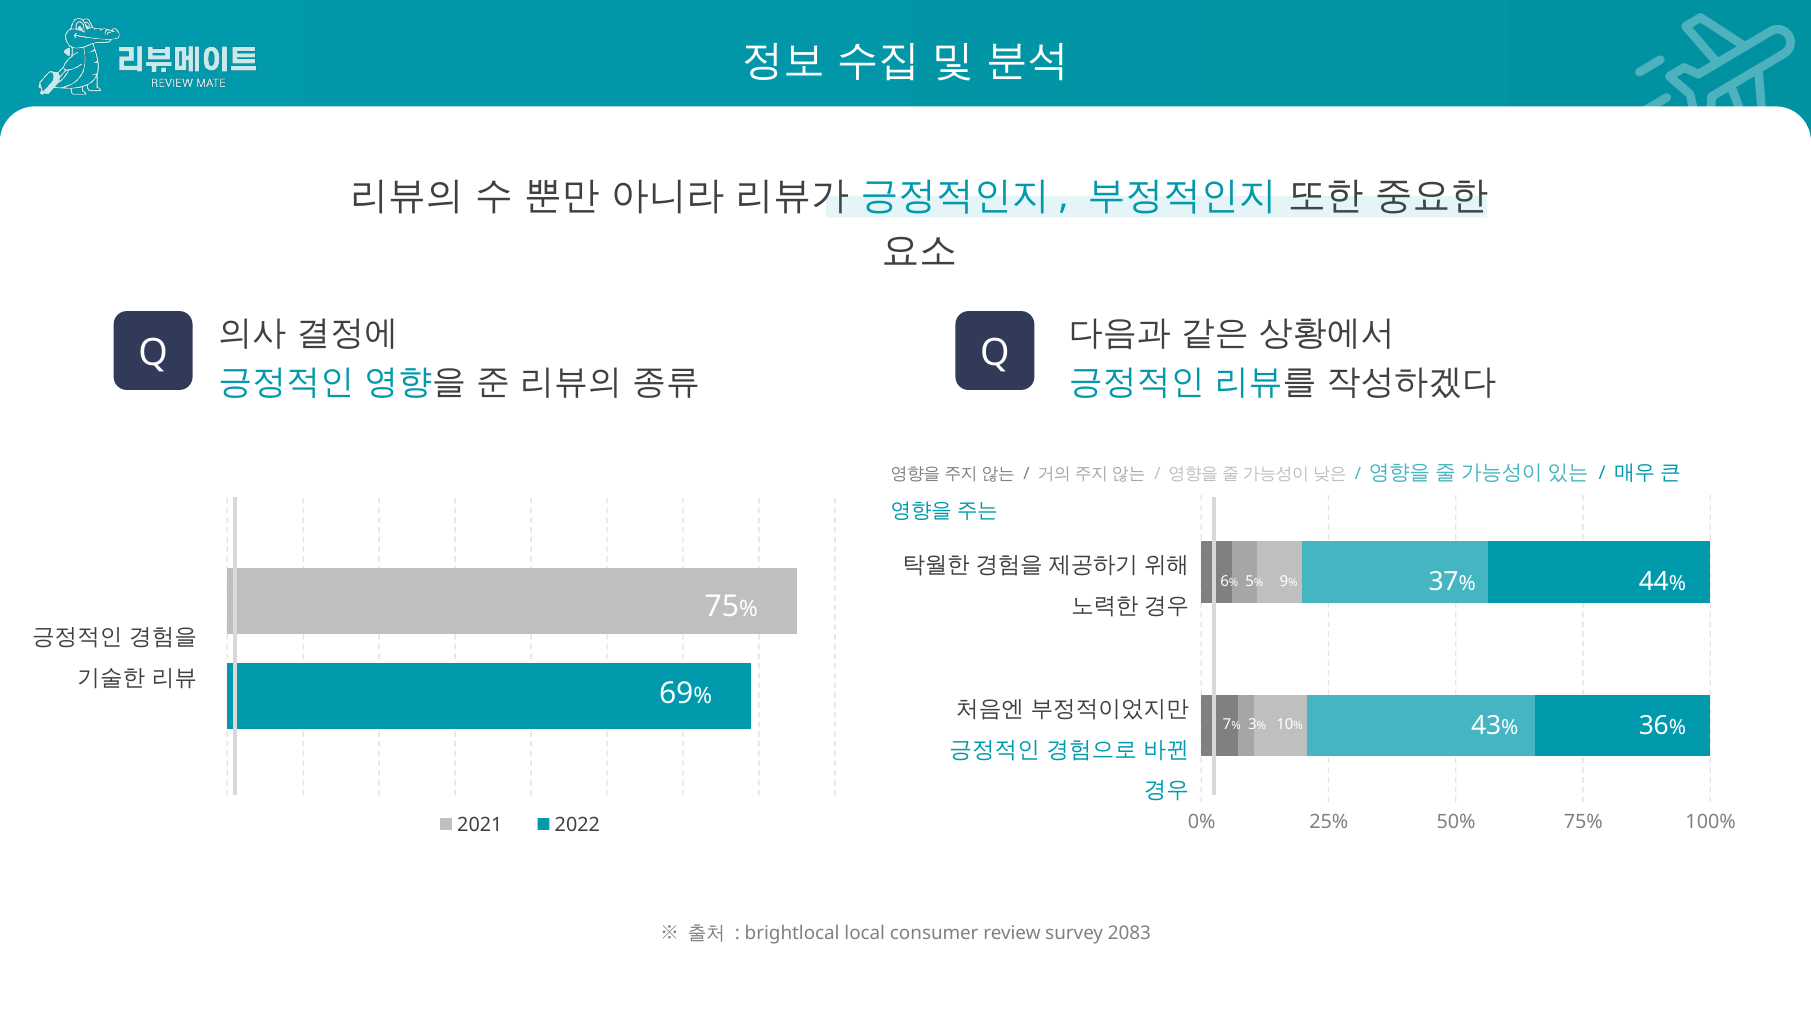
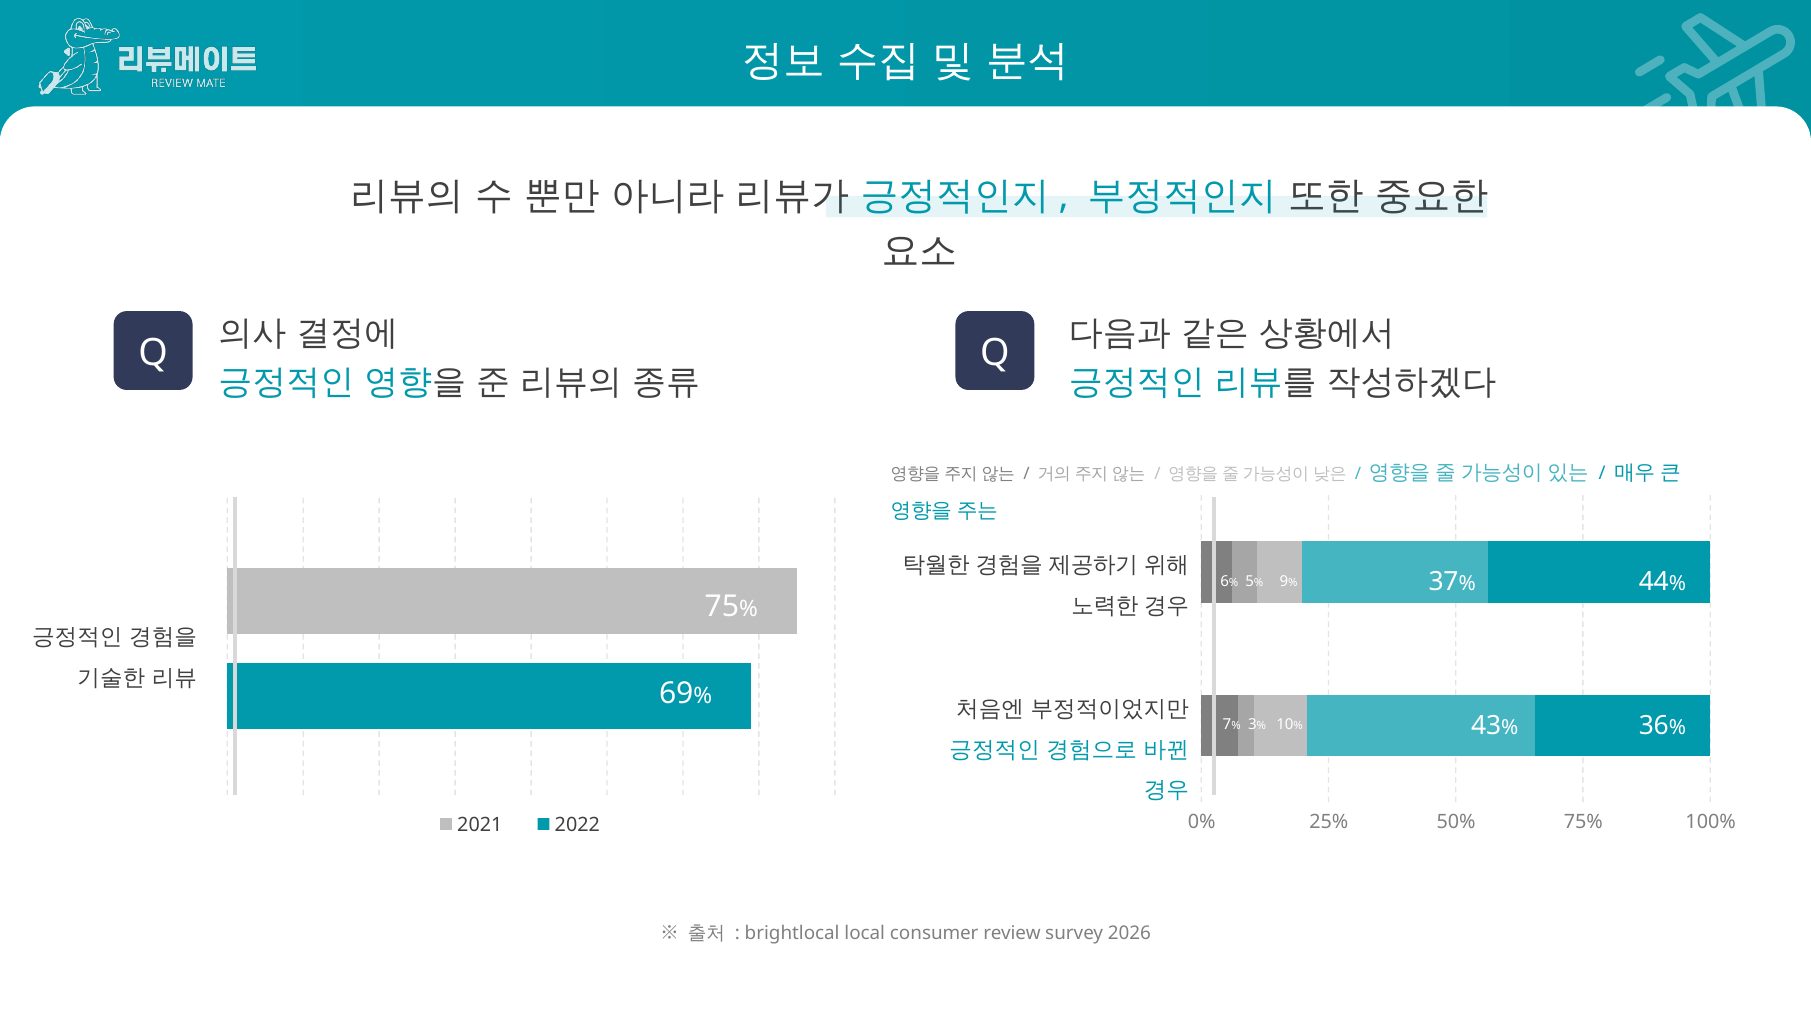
2083: 2083 -> 2026 (1129, 934)
